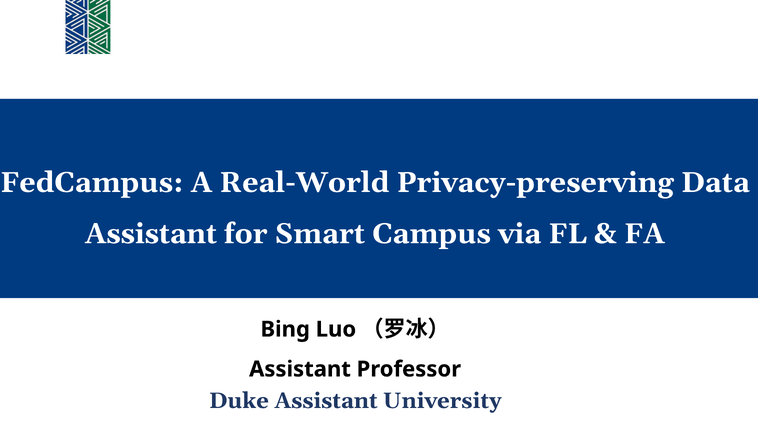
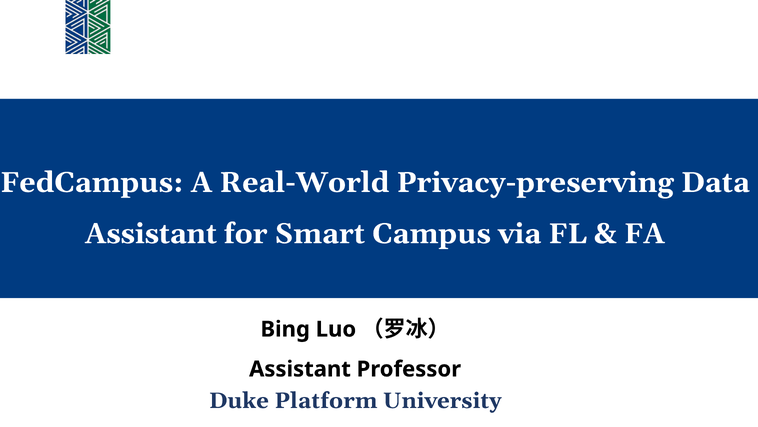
Duke Assistant: Assistant -> Platform (326, 400)
